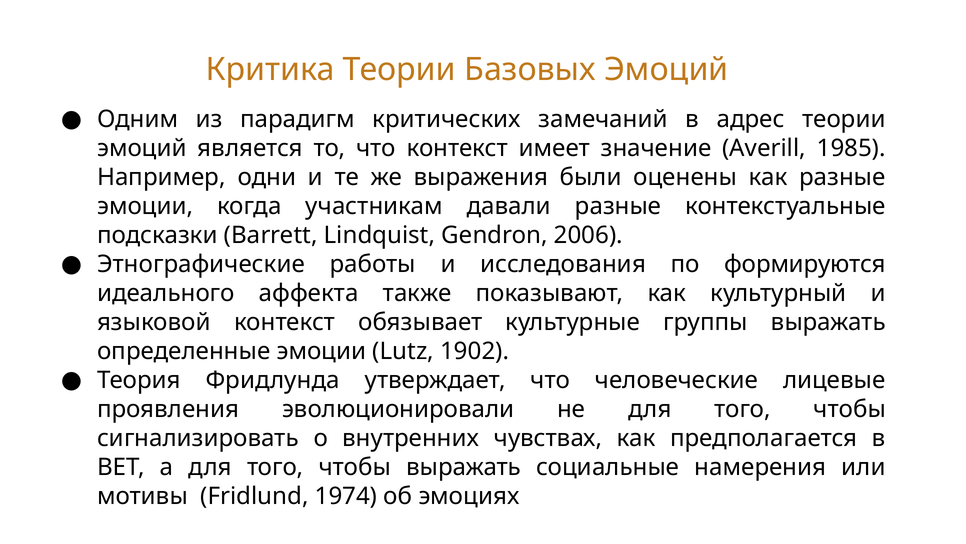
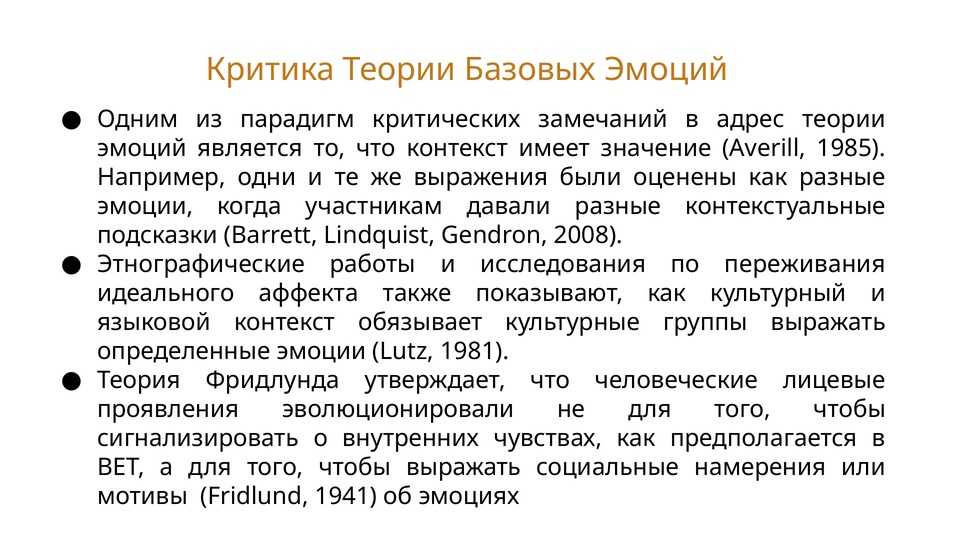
2006: 2006 -> 2008 (588, 235)
формируются: формируются -> переживания (805, 264)
1902: 1902 -> 1981 (475, 351)
1974: 1974 -> 1941 (346, 496)
